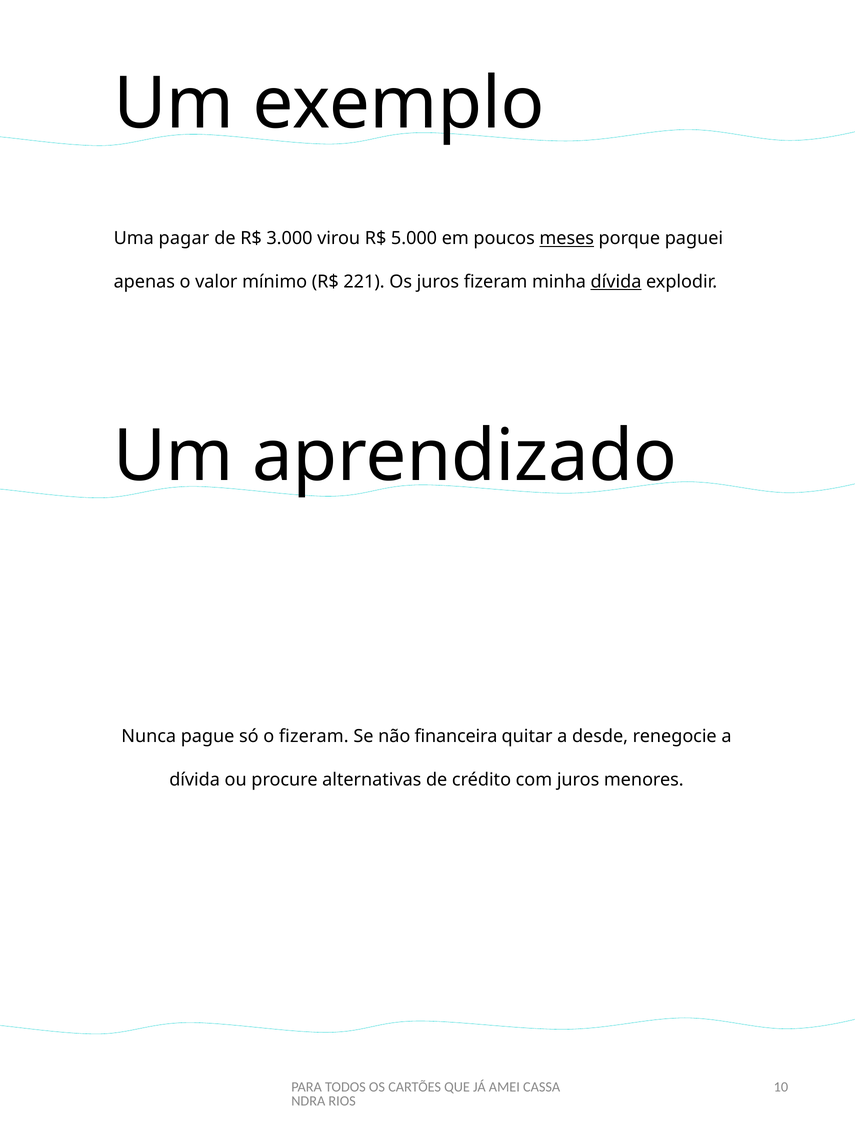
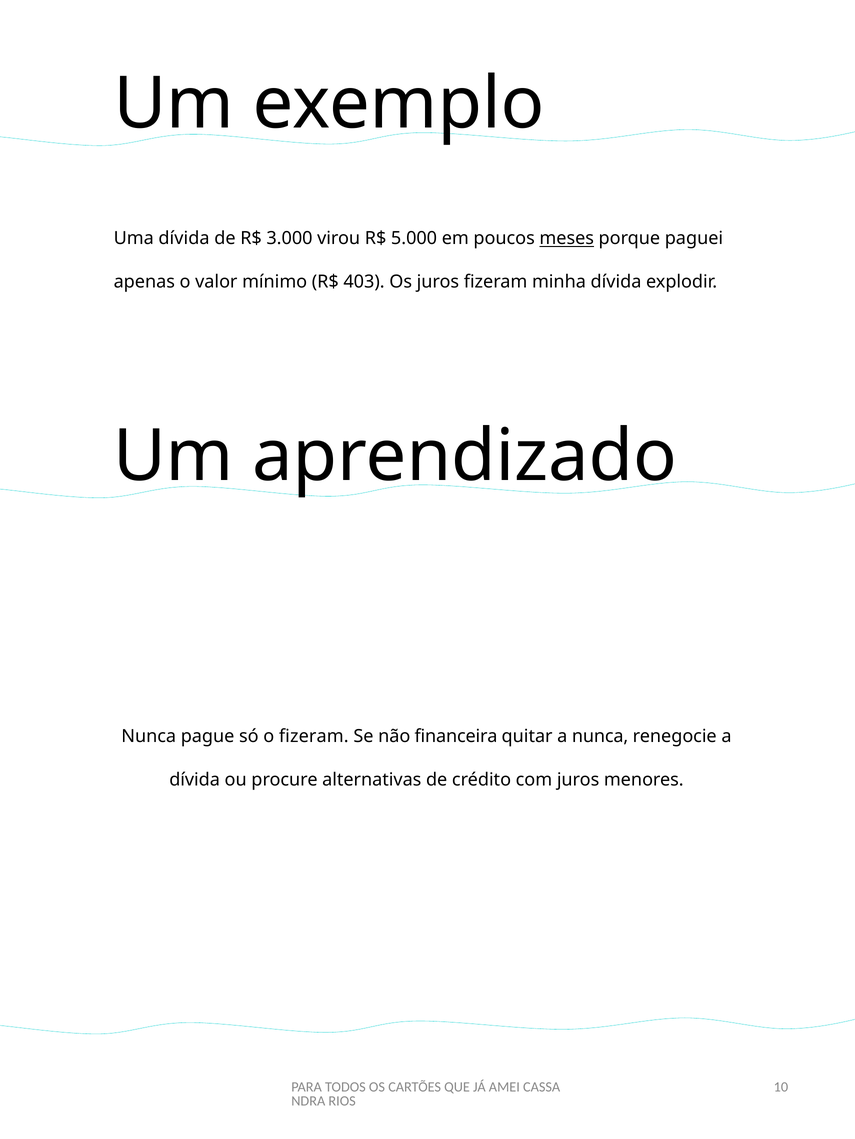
Uma pagar: pagar -> dívida (184, 239)
221: 221 -> 403 (364, 282)
dívida underline: present -> none (616, 282)
a desde: desde -> nunca (600, 737)
